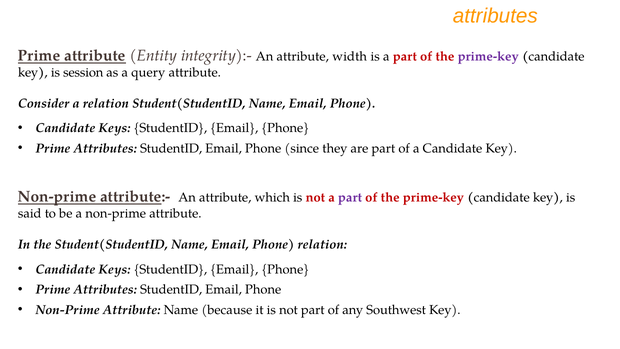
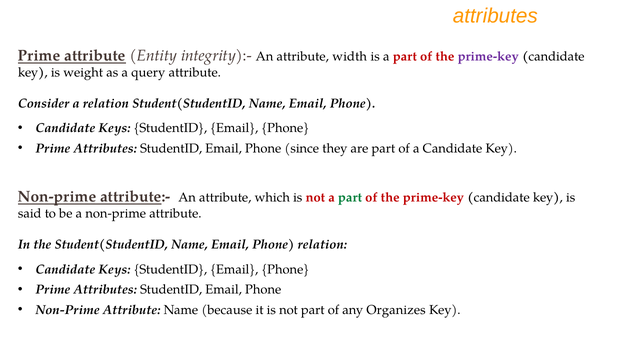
session: session -> weight (83, 72)
part colour: purple -> green (350, 197)
Southwest: Southwest -> Organizes (396, 310)
